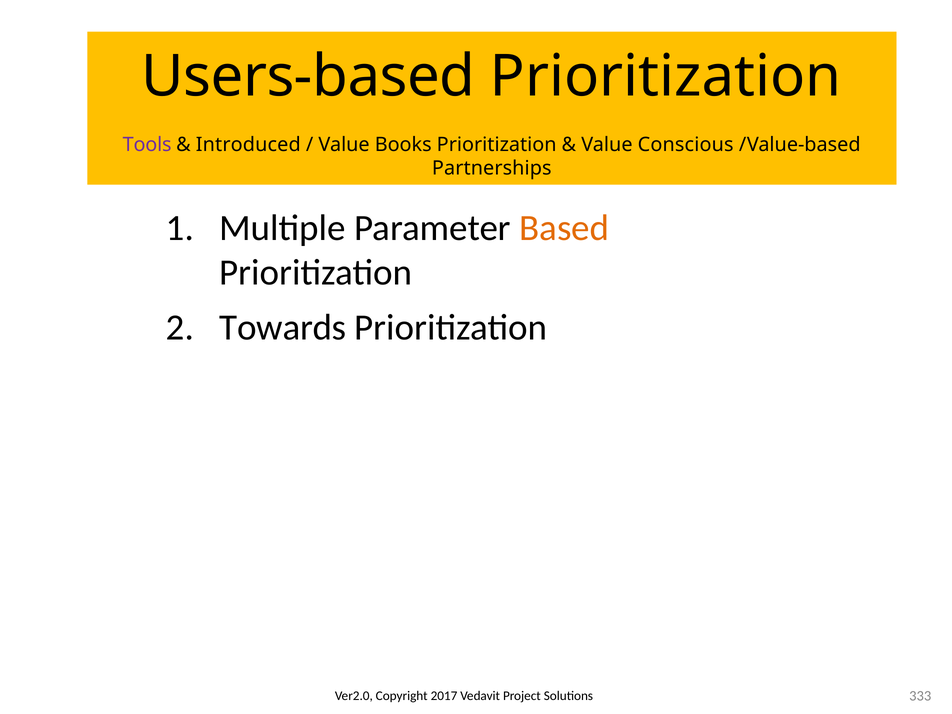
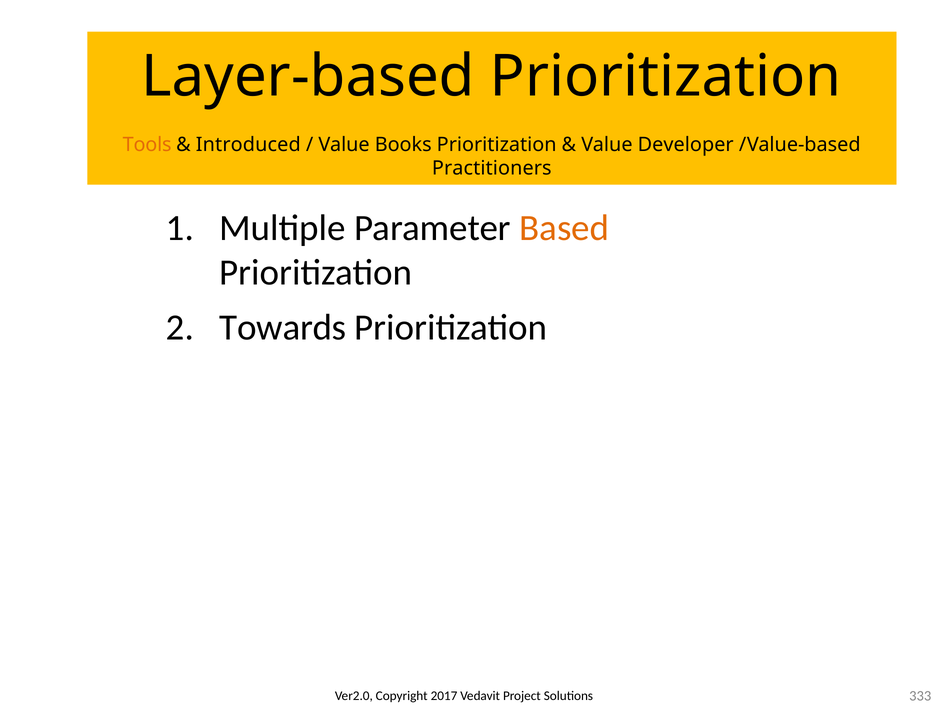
Users-based: Users-based -> Layer-based (308, 77)
Tools colour: purple -> orange (147, 145)
Conscious: Conscious -> Developer (686, 145)
Partnerships: Partnerships -> Practitioners (492, 168)
